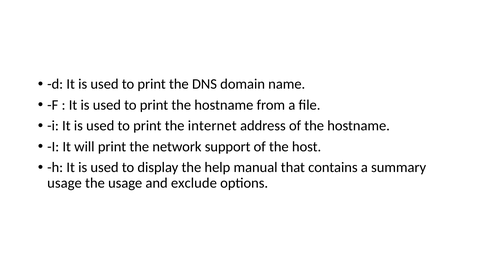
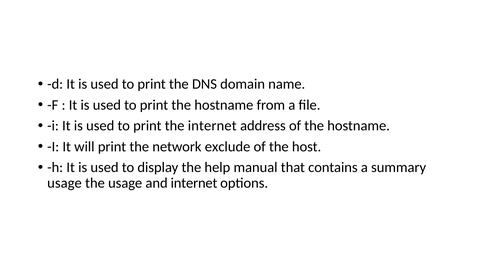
support: support -> exclude (228, 147)
and exclude: exclude -> internet (194, 183)
